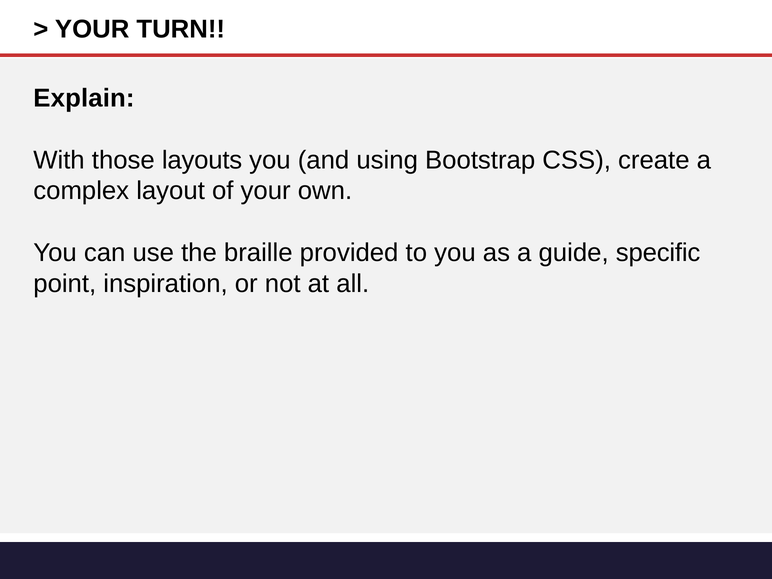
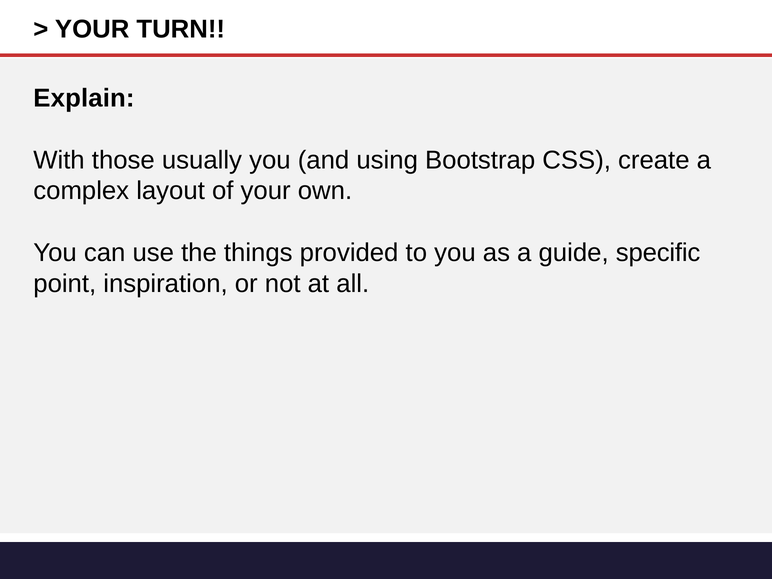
layouts: layouts -> usually (202, 160)
braille: braille -> things (258, 253)
